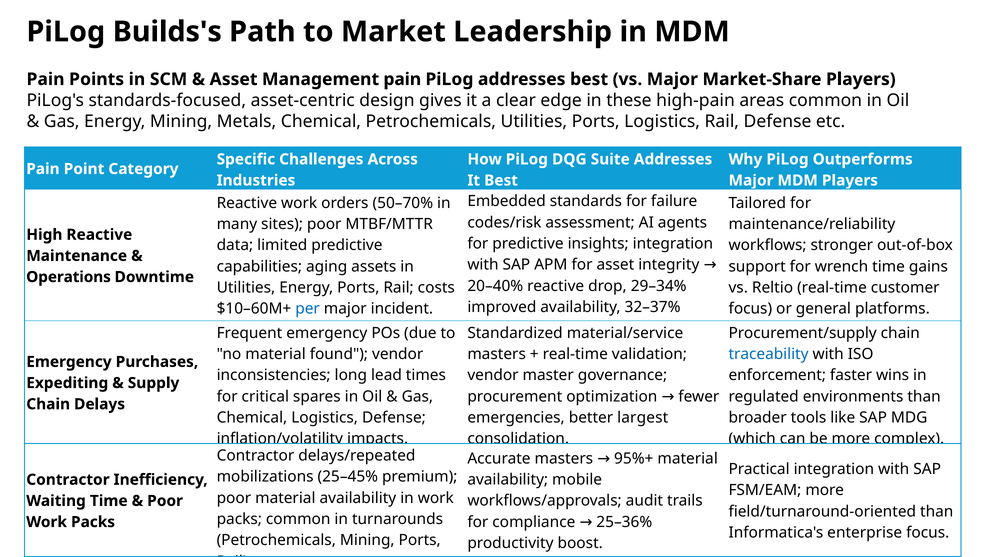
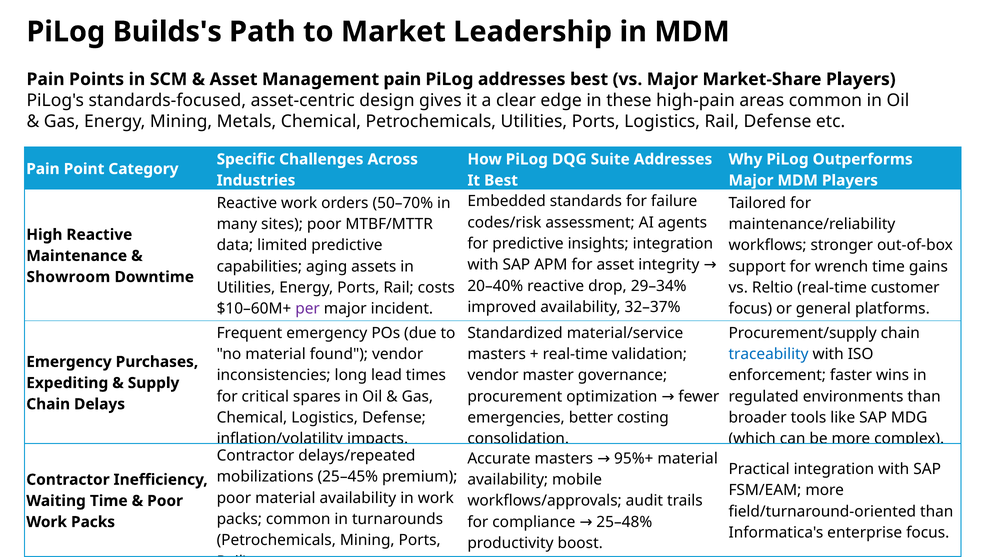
Operations: Operations -> Showroom (68, 277)
per colour: blue -> purple (308, 308)
largest: largest -> costing (643, 417)
25–36%: 25–36% -> 25–48% (624, 521)
